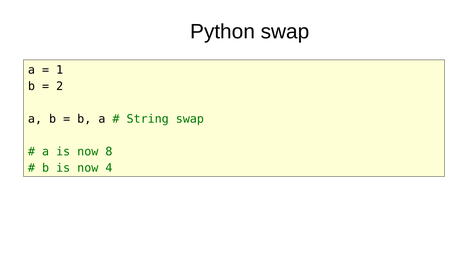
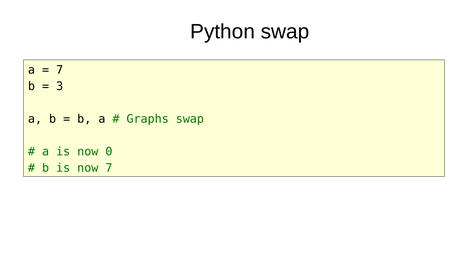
1: 1 -> 7 (60, 70)
2: 2 -> 3 (60, 86)
String: String -> Graphs (148, 119)
8: 8 -> 0 (109, 152)
now 4: 4 -> 7 (109, 168)
